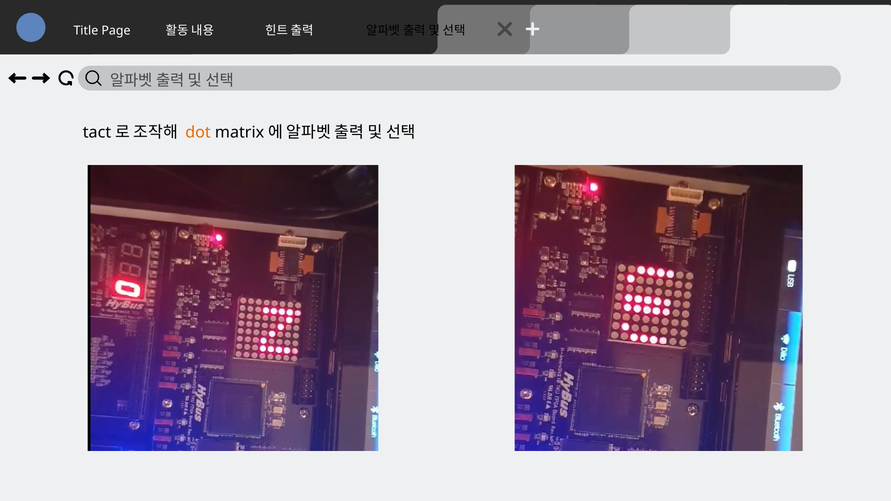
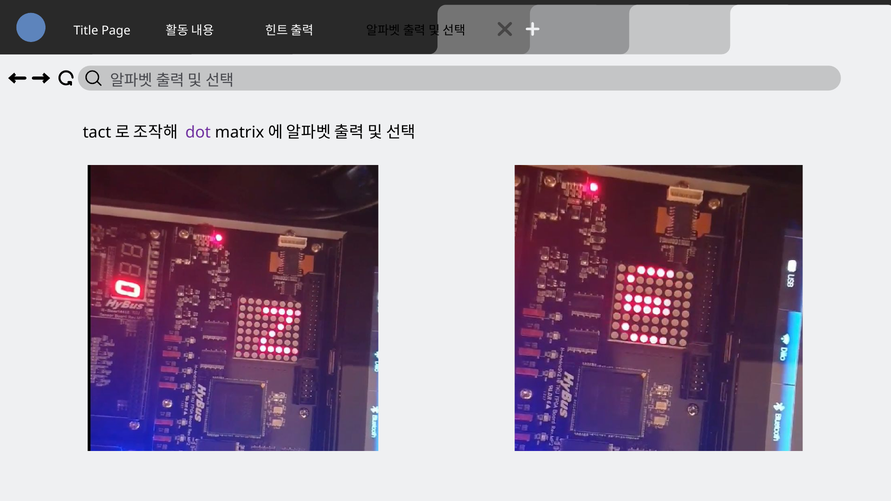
dot colour: orange -> purple (198, 133)
